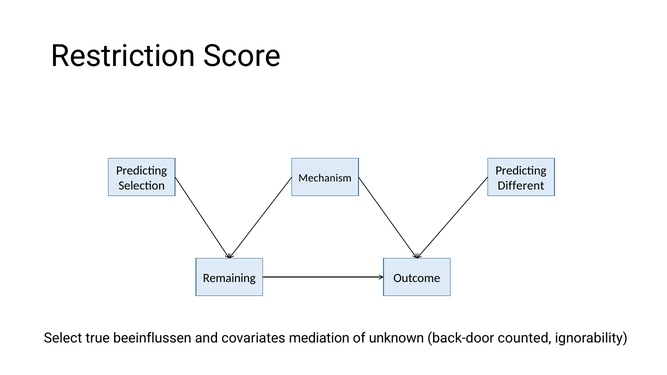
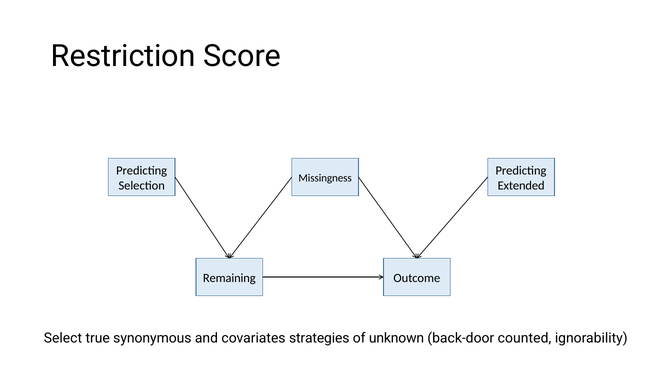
Mechanism: Mechanism -> Missingness (325, 178)
Different: Different -> Extended (521, 186)
beeinflussen: beeinflussen -> synonymous (152, 338)
mediation: mediation -> strategies (319, 338)
